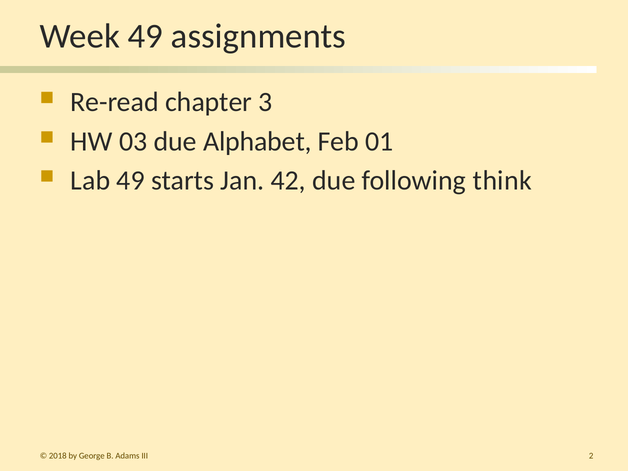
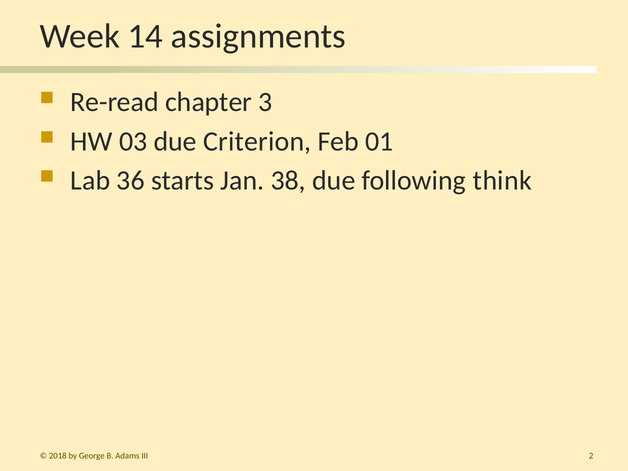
Week 49: 49 -> 14 (145, 36)
Alphabet: Alphabet -> Criterion (257, 141)
Lab 49: 49 -> 36 (131, 180)
42: 42 -> 38 (288, 180)
